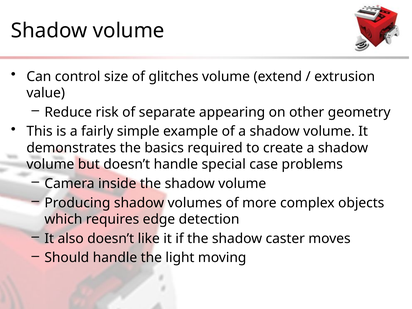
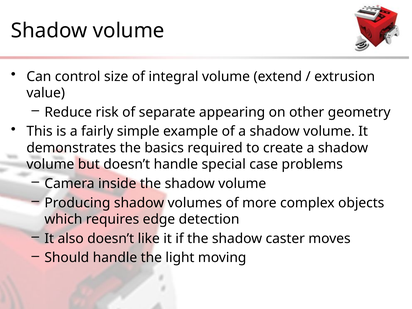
glitches: glitches -> integral (174, 77)
